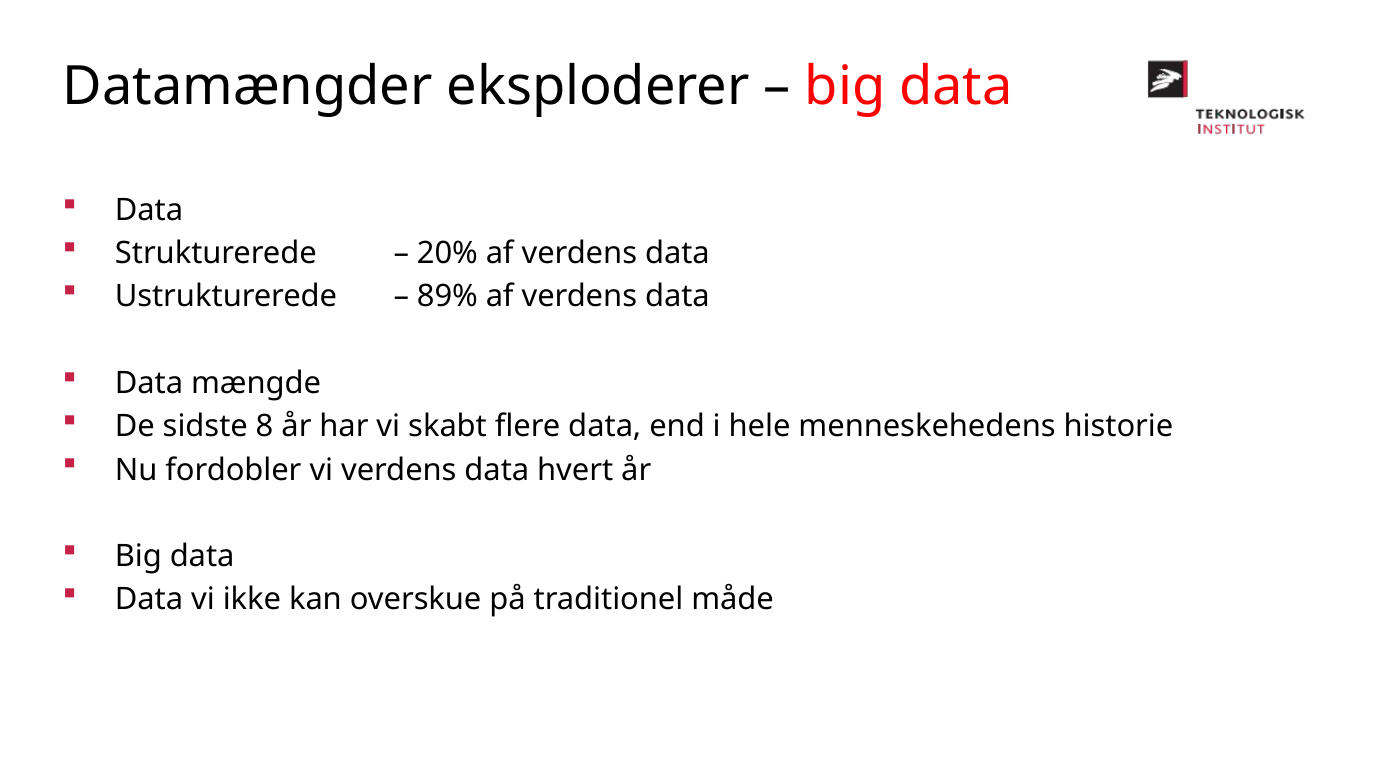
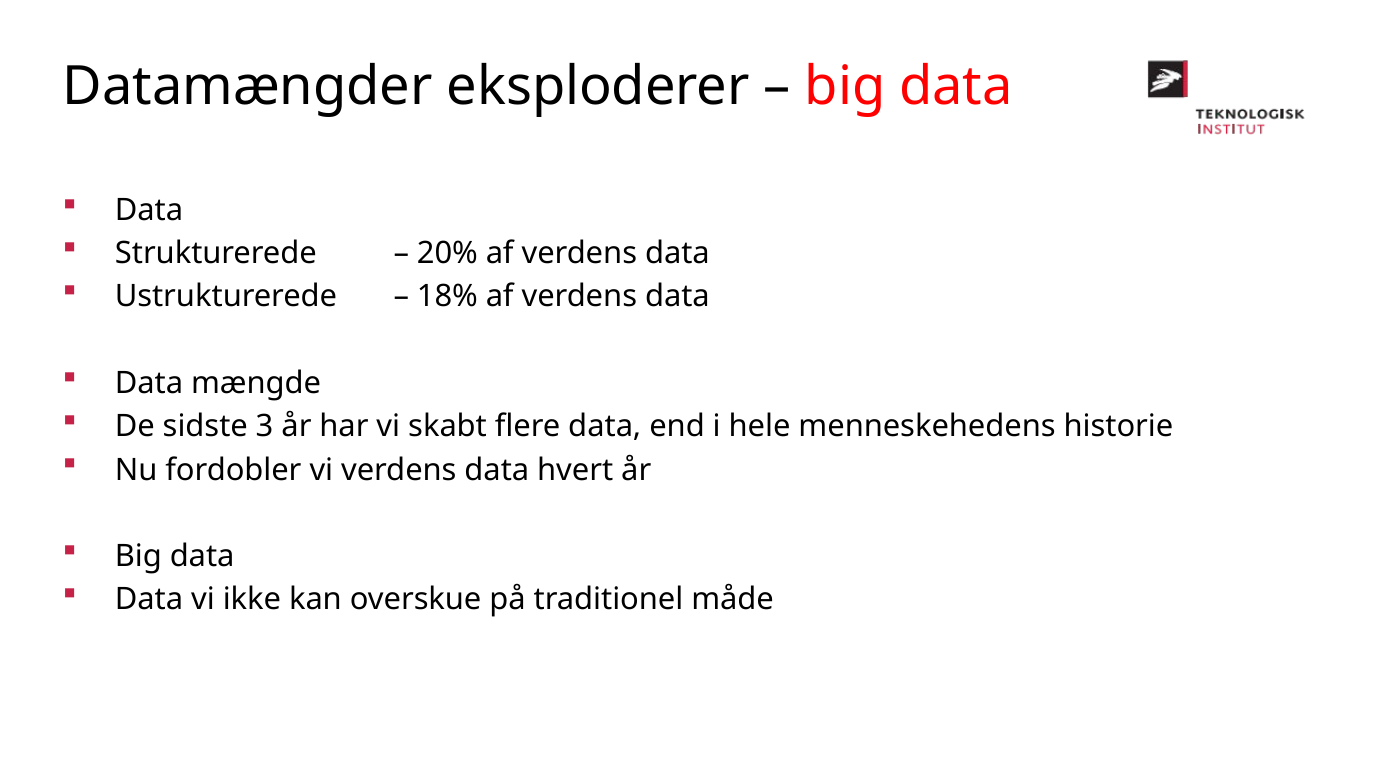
89%: 89% -> 18% (447, 297)
8: 8 -> 3 (265, 427)
